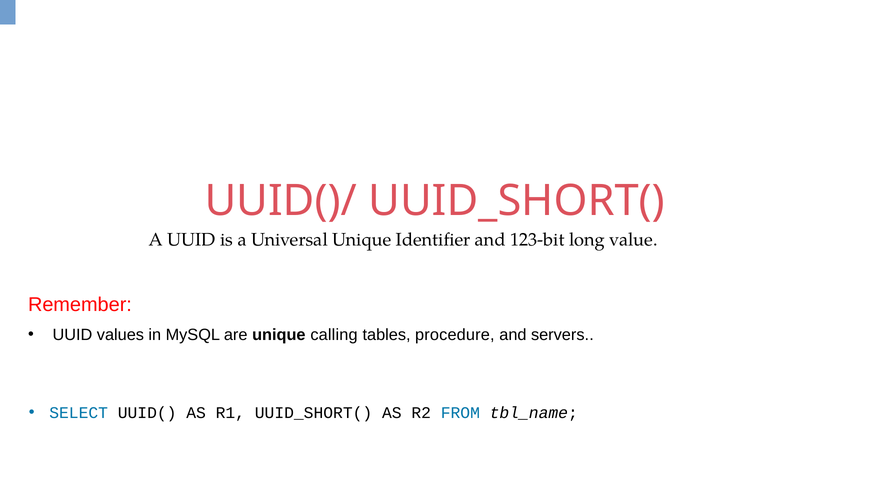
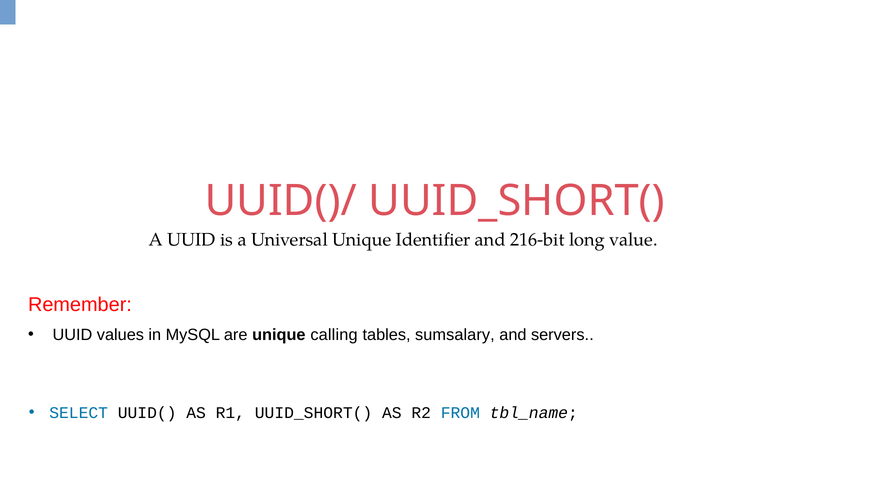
123-bit: 123-bit -> 216-bit (537, 240)
procedure: procedure -> sumsalary (455, 335)
